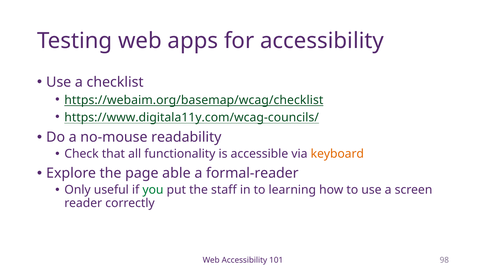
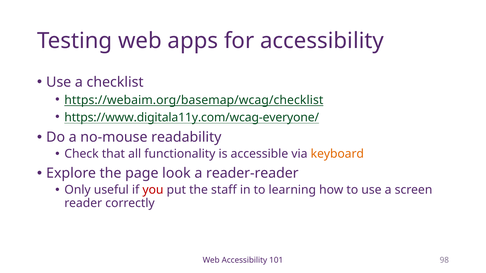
https://www.digitala11y.com/wcag-councils/: https://www.digitala11y.com/wcag-councils/ -> https://www.digitala11y.com/wcag-everyone/ (192, 118)
able: able -> look (176, 173)
formal-reader: formal-reader -> reader-reader (252, 173)
you colour: green -> red (153, 190)
